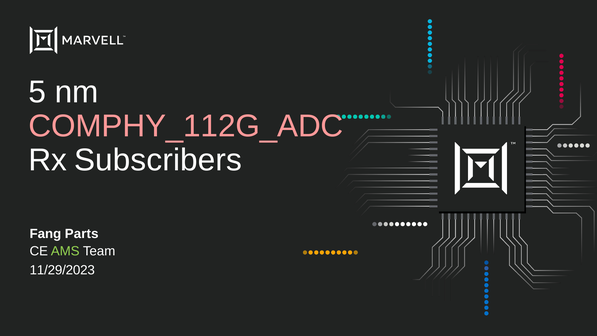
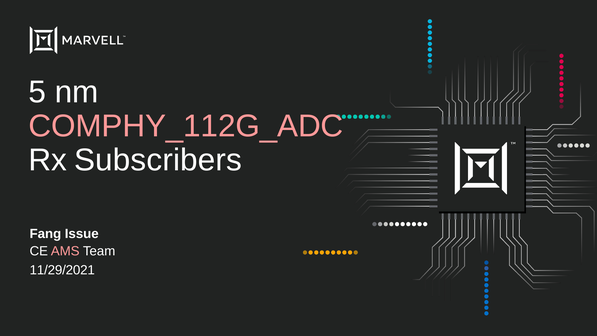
Parts: Parts -> Issue (82, 234)
AMS colour: light green -> pink (65, 251)
11/29/2023: 11/29/2023 -> 11/29/2021 (62, 270)
